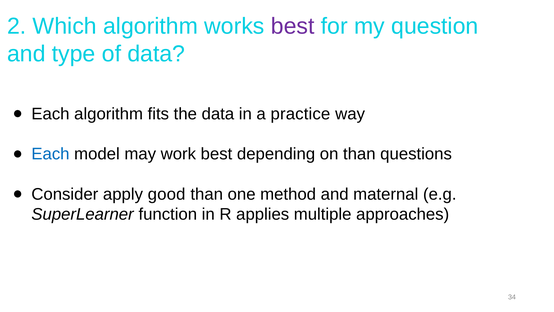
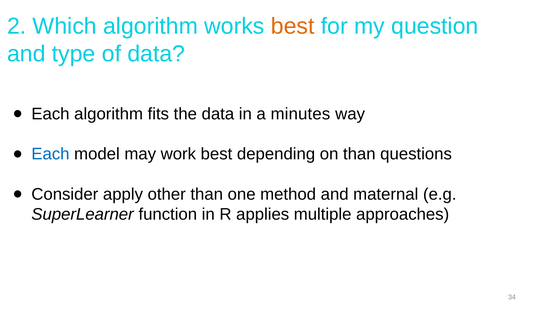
best colour: purple -> orange (293, 26)
practice: practice -> minutes (300, 114)
good: good -> other (167, 194)
